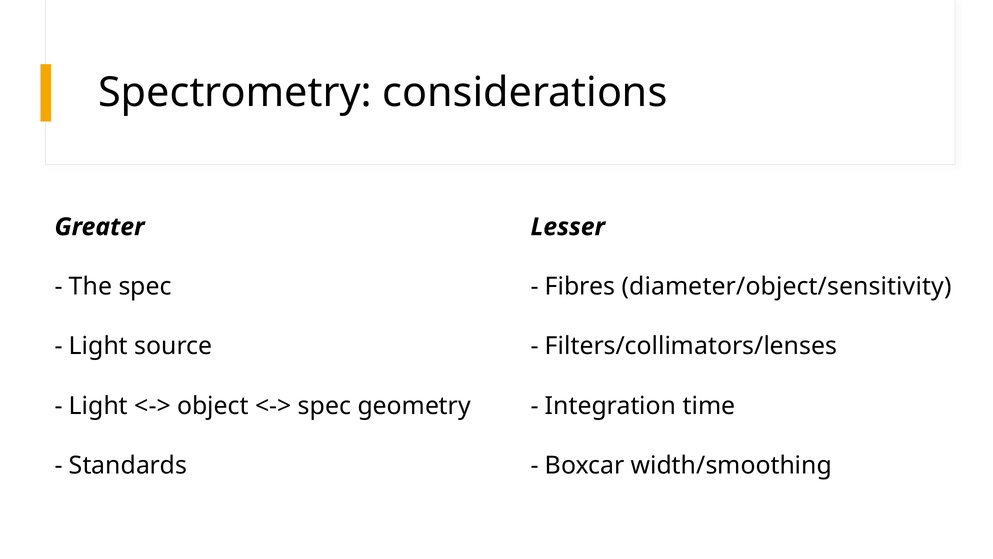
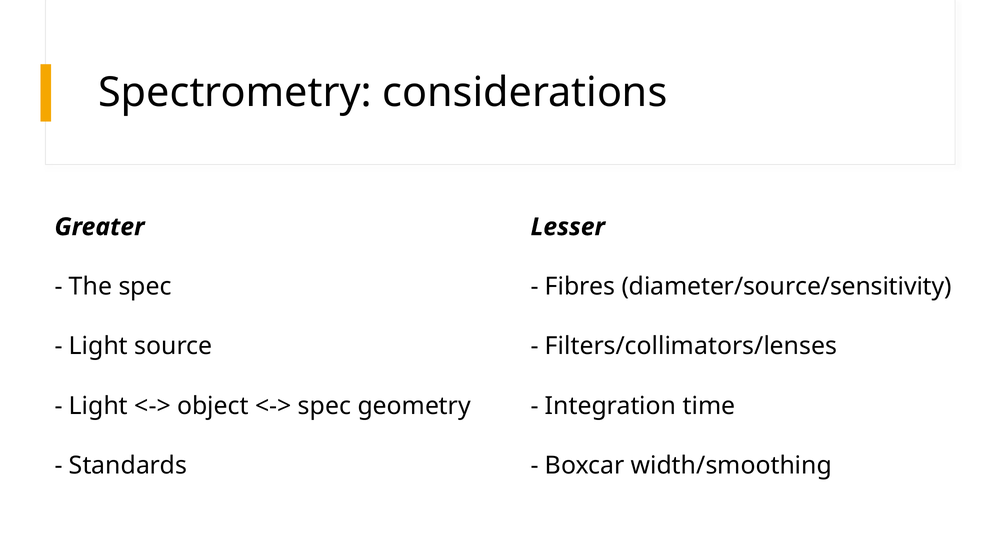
diameter/object/sensitivity: diameter/object/sensitivity -> diameter/source/sensitivity (787, 286)
